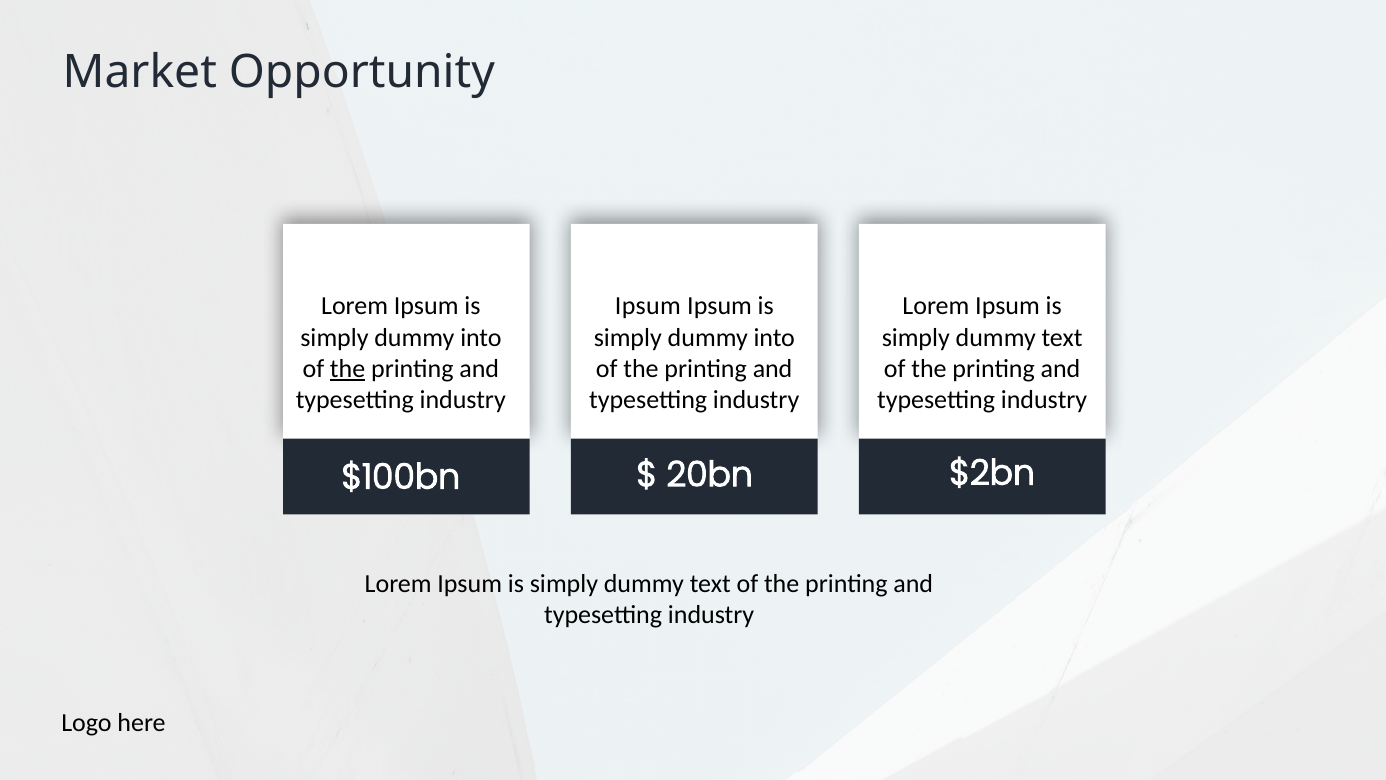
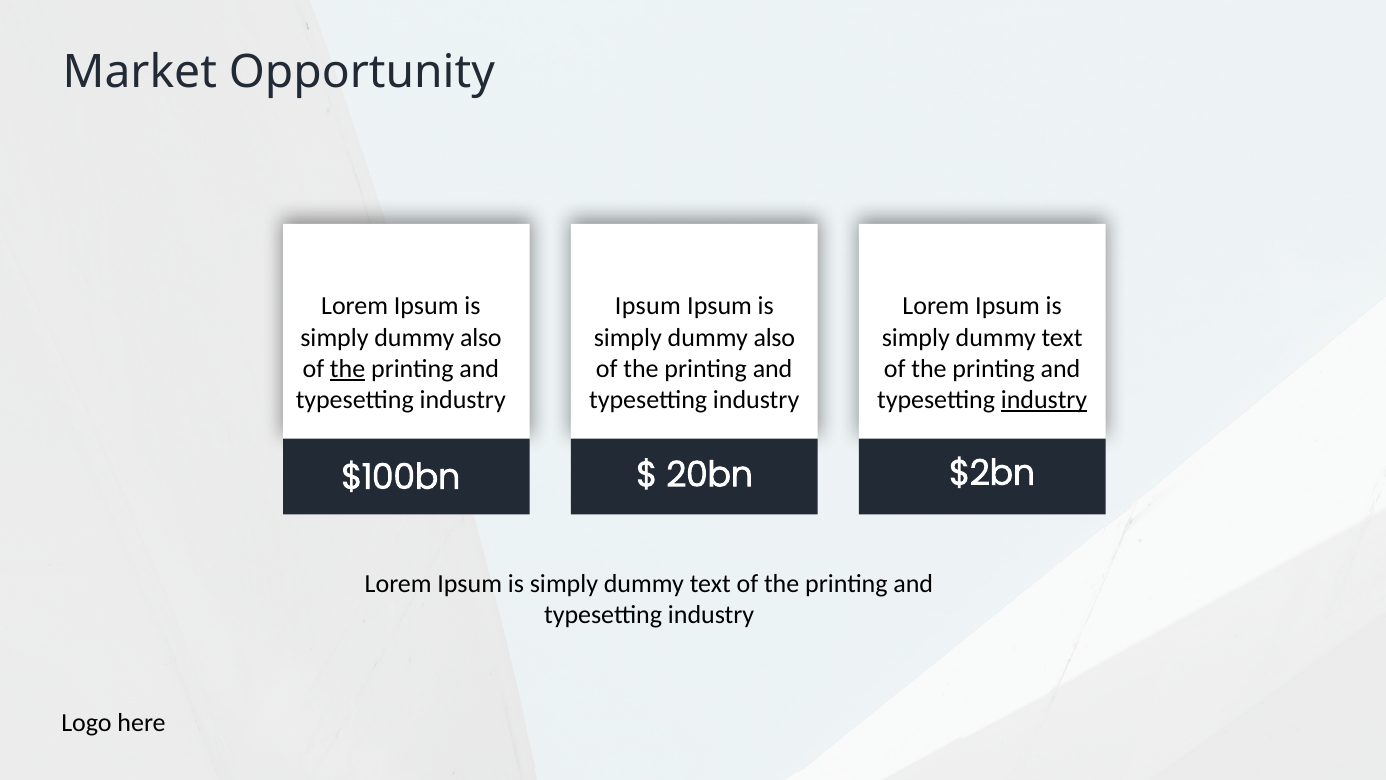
into: into -> also (481, 337)
into: into -> also (774, 337)
industry underline: none -> present (1044, 400)
